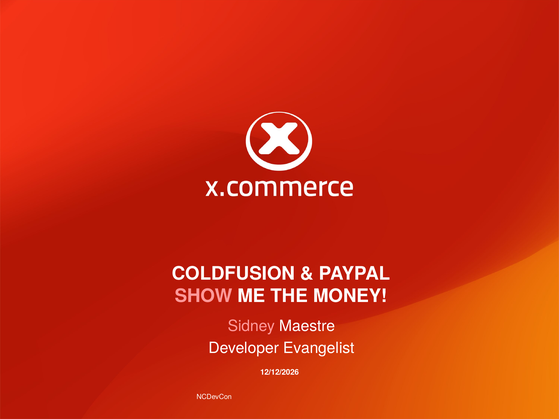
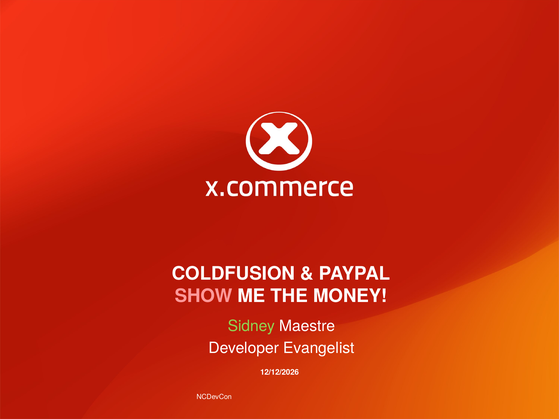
Sidney colour: pink -> light green (251, 326)
